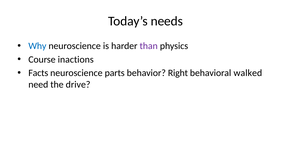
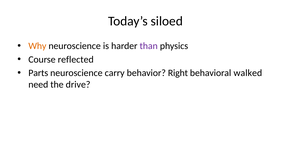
needs: needs -> siloed (167, 21)
Why colour: blue -> orange (37, 46)
inactions: inactions -> reflected (76, 60)
Facts: Facts -> Parts (38, 73)
parts: parts -> carry (115, 73)
